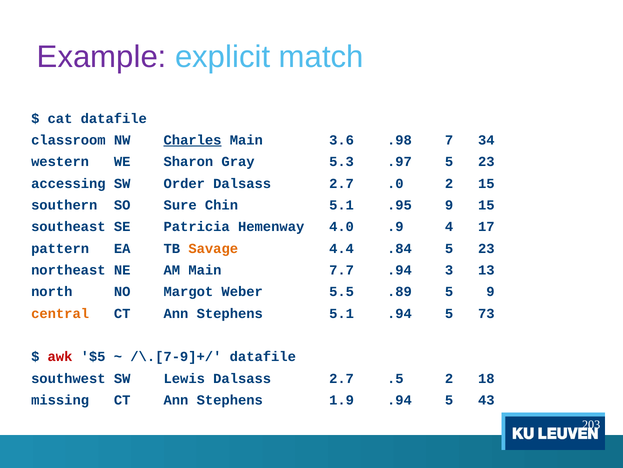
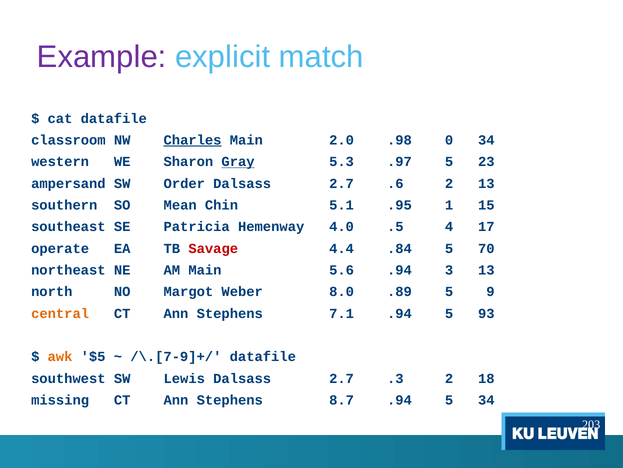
3.6: 3.6 -> 2.0 (342, 140)
7: 7 -> 0 (449, 140)
Gray underline: none -> present (238, 162)
accessing: accessing -> ampersand (68, 183)
.0: .0 -> .6 (395, 183)
2 15: 15 -> 13 (486, 183)
Sure: Sure -> Mean (180, 205)
.95 9: 9 -> 1 (449, 205)
.9: .9 -> .5 (395, 226)
pattern: pattern -> operate (60, 248)
Savage colour: orange -> red (213, 248)
.84 5 23: 23 -> 70 (486, 248)
7.7: 7.7 -> 5.6 (342, 270)
5.5: 5.5 -> 8.0 (342, 291)
Stephens 5.1: 5.1 -> 7.1 (342, 313)
73: 73 -> 93 (486, 313)
awk colour: red -> orange (60, 356)
.5: .5 -> .3 (395, 378)
1.9: 1.9 -> 8.7 (342, 400)
5 43: 43 -> 34 (486, 400)
